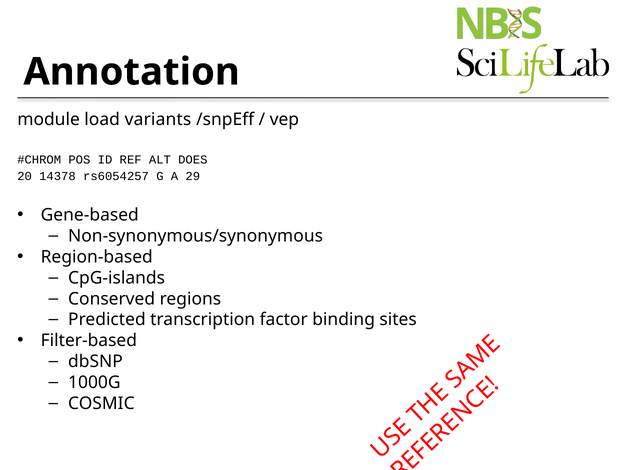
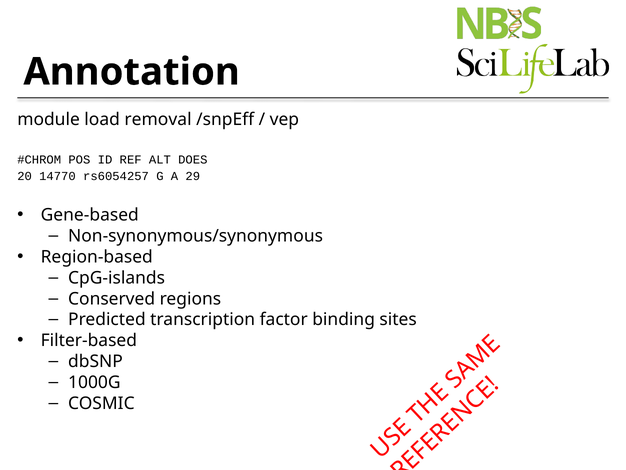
variants: variants -> removal (158, 120)
14378: 14378 -> 14770 (57, 176)
